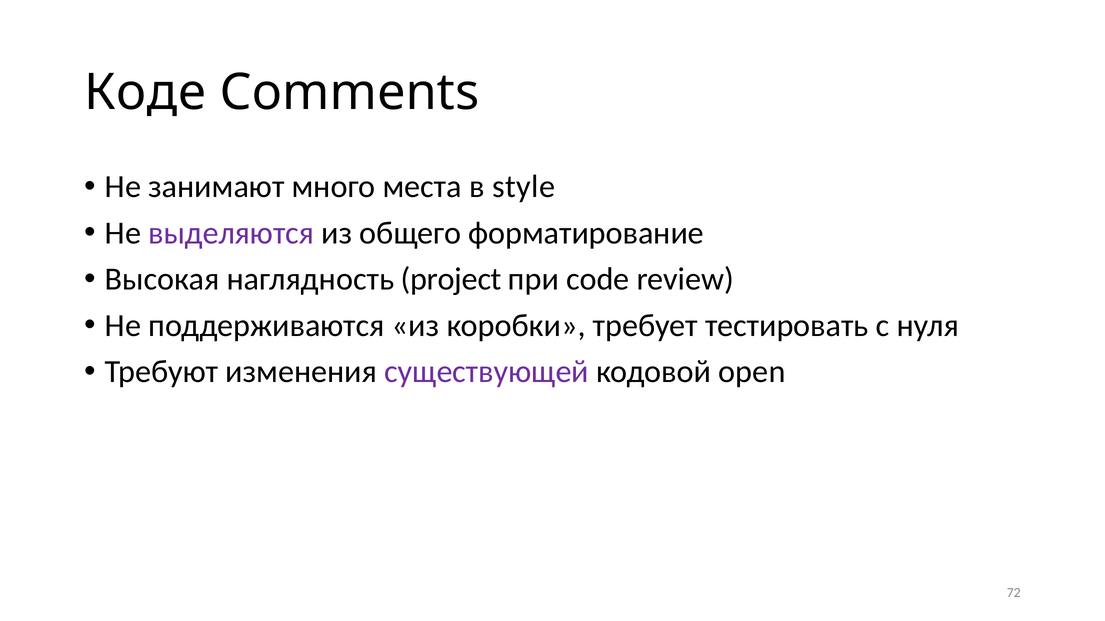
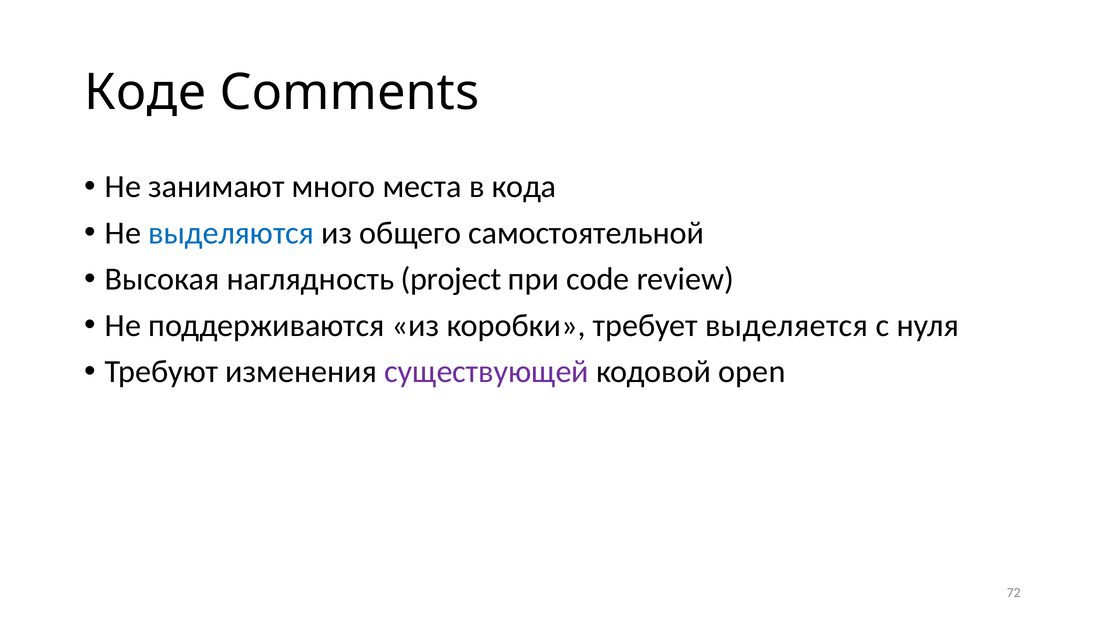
style: style -> кода (524, 187)
выделяются colour: purple -> blue (231, 233)
форматирование: форматирование -> самостоятельной (586, 233)
тестировать: тестировать -> выделяется (787, 326)
